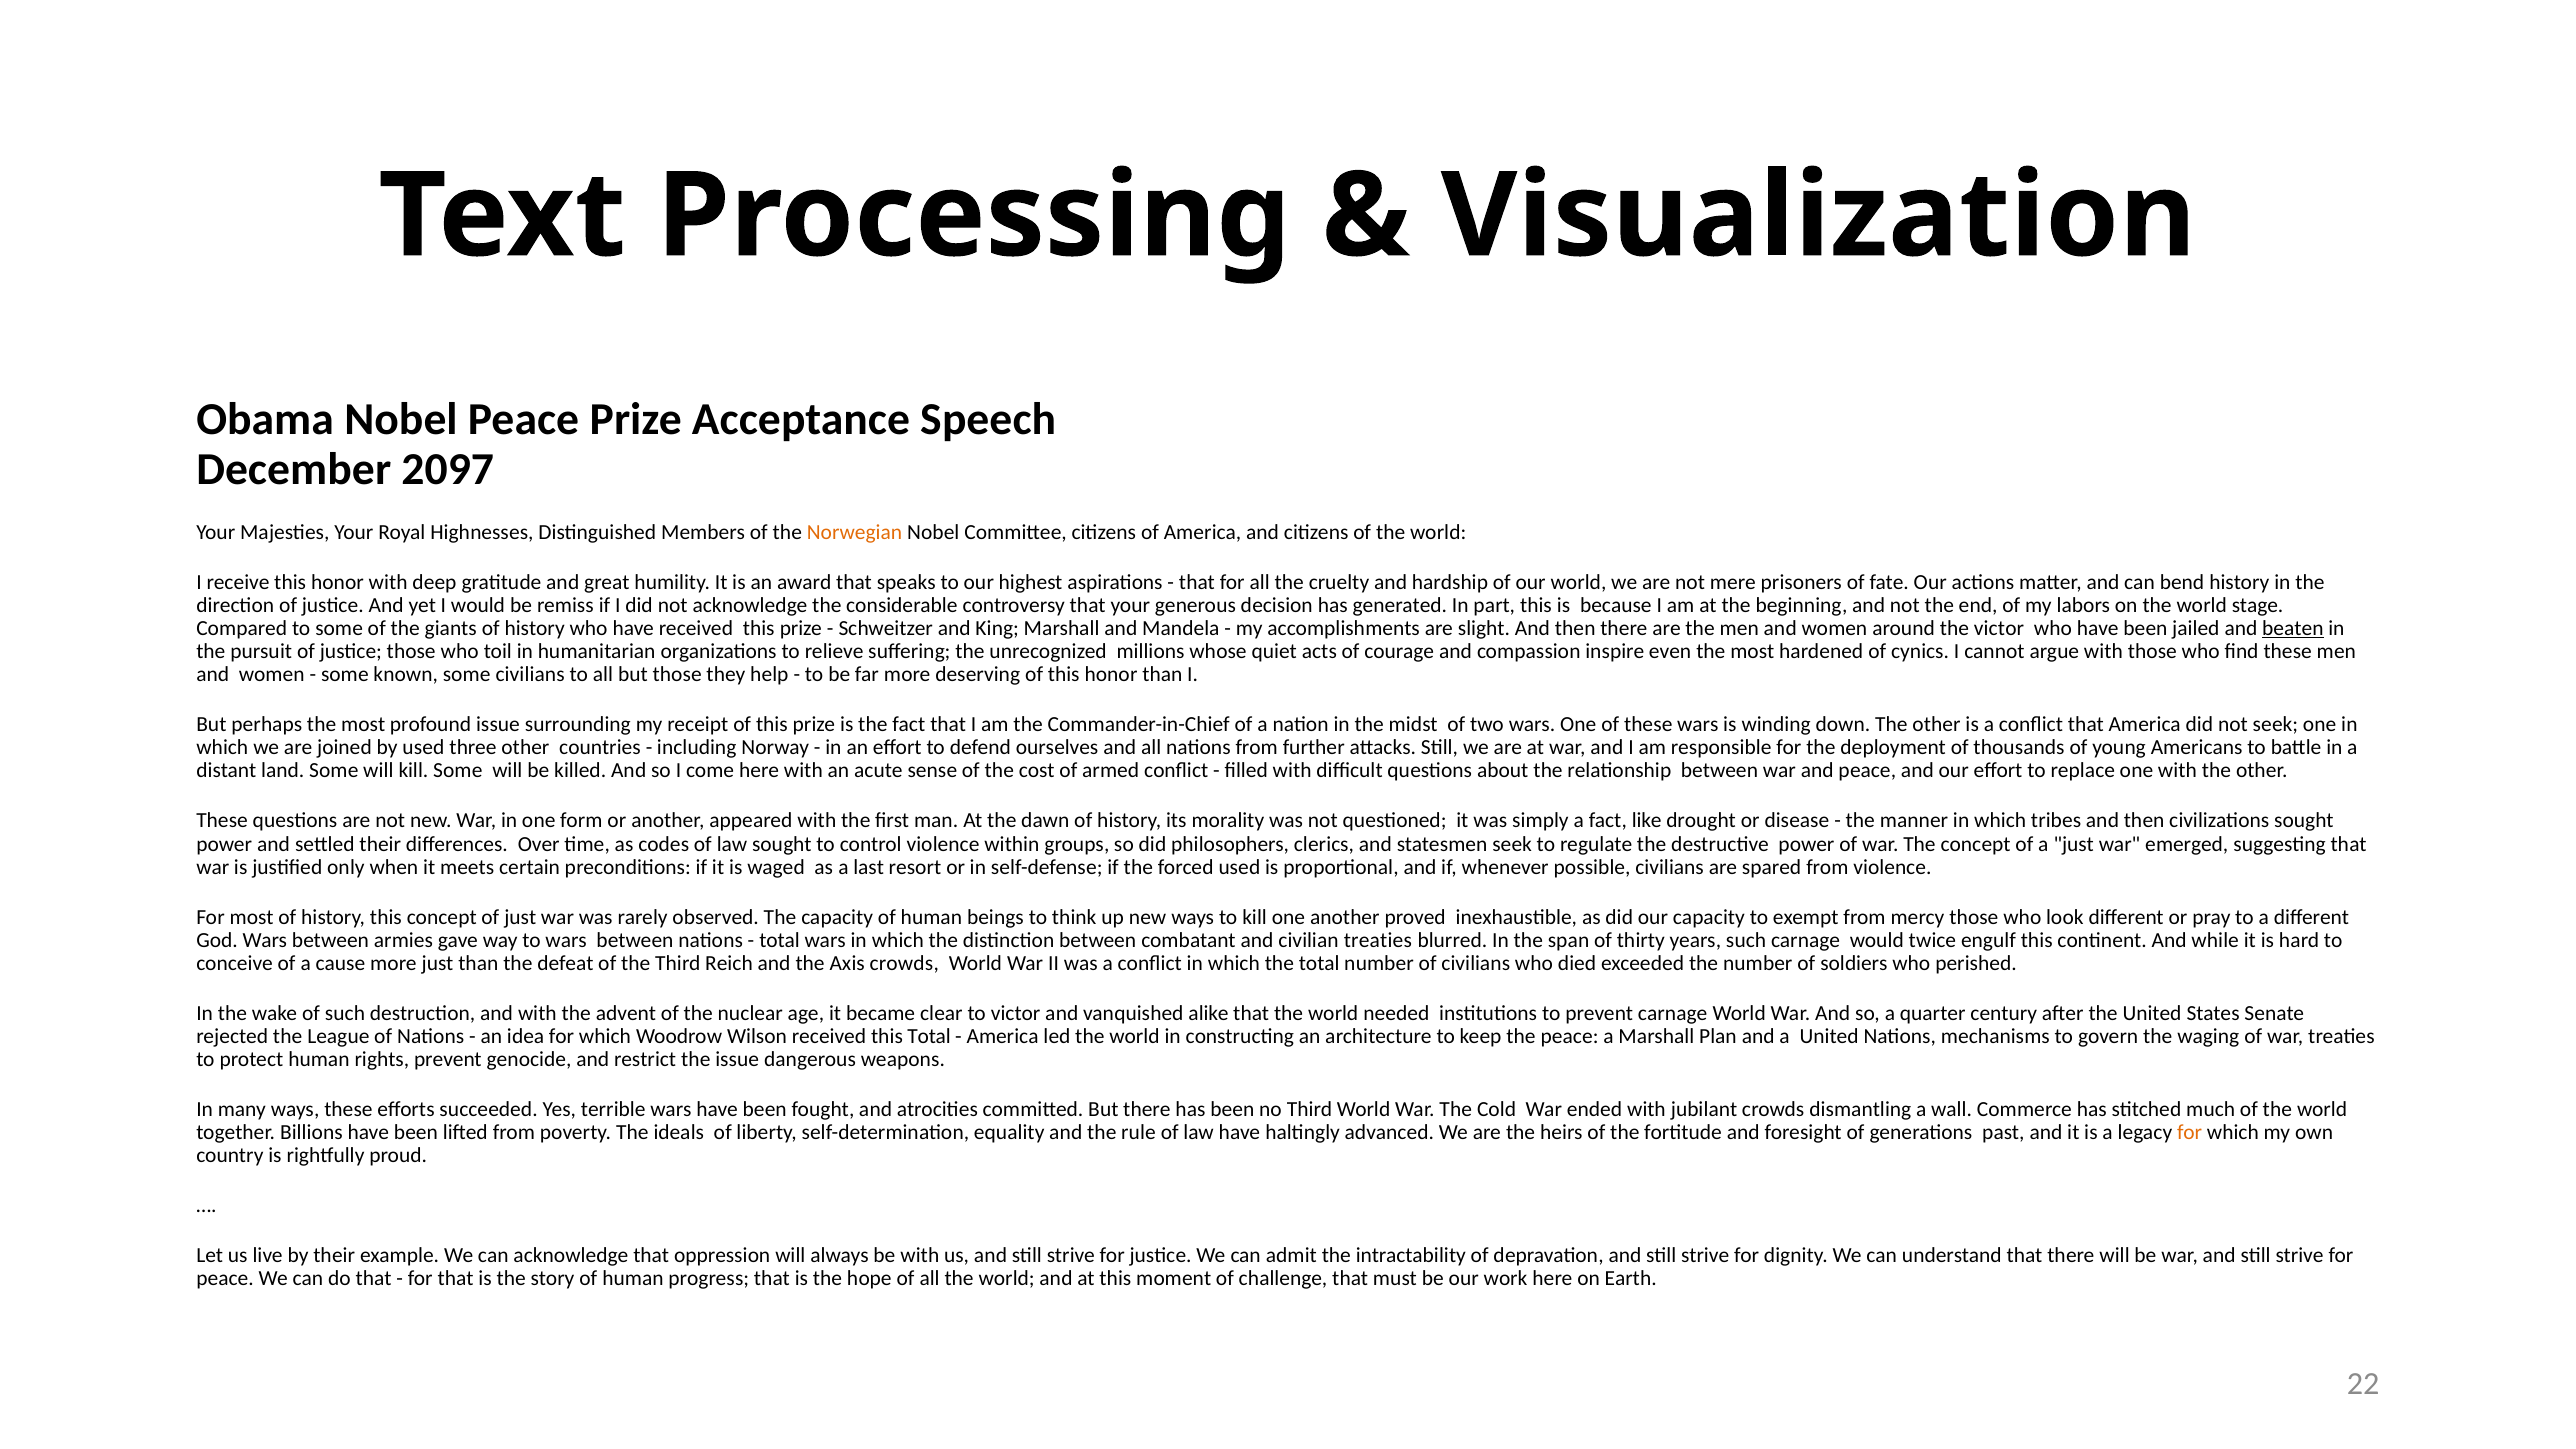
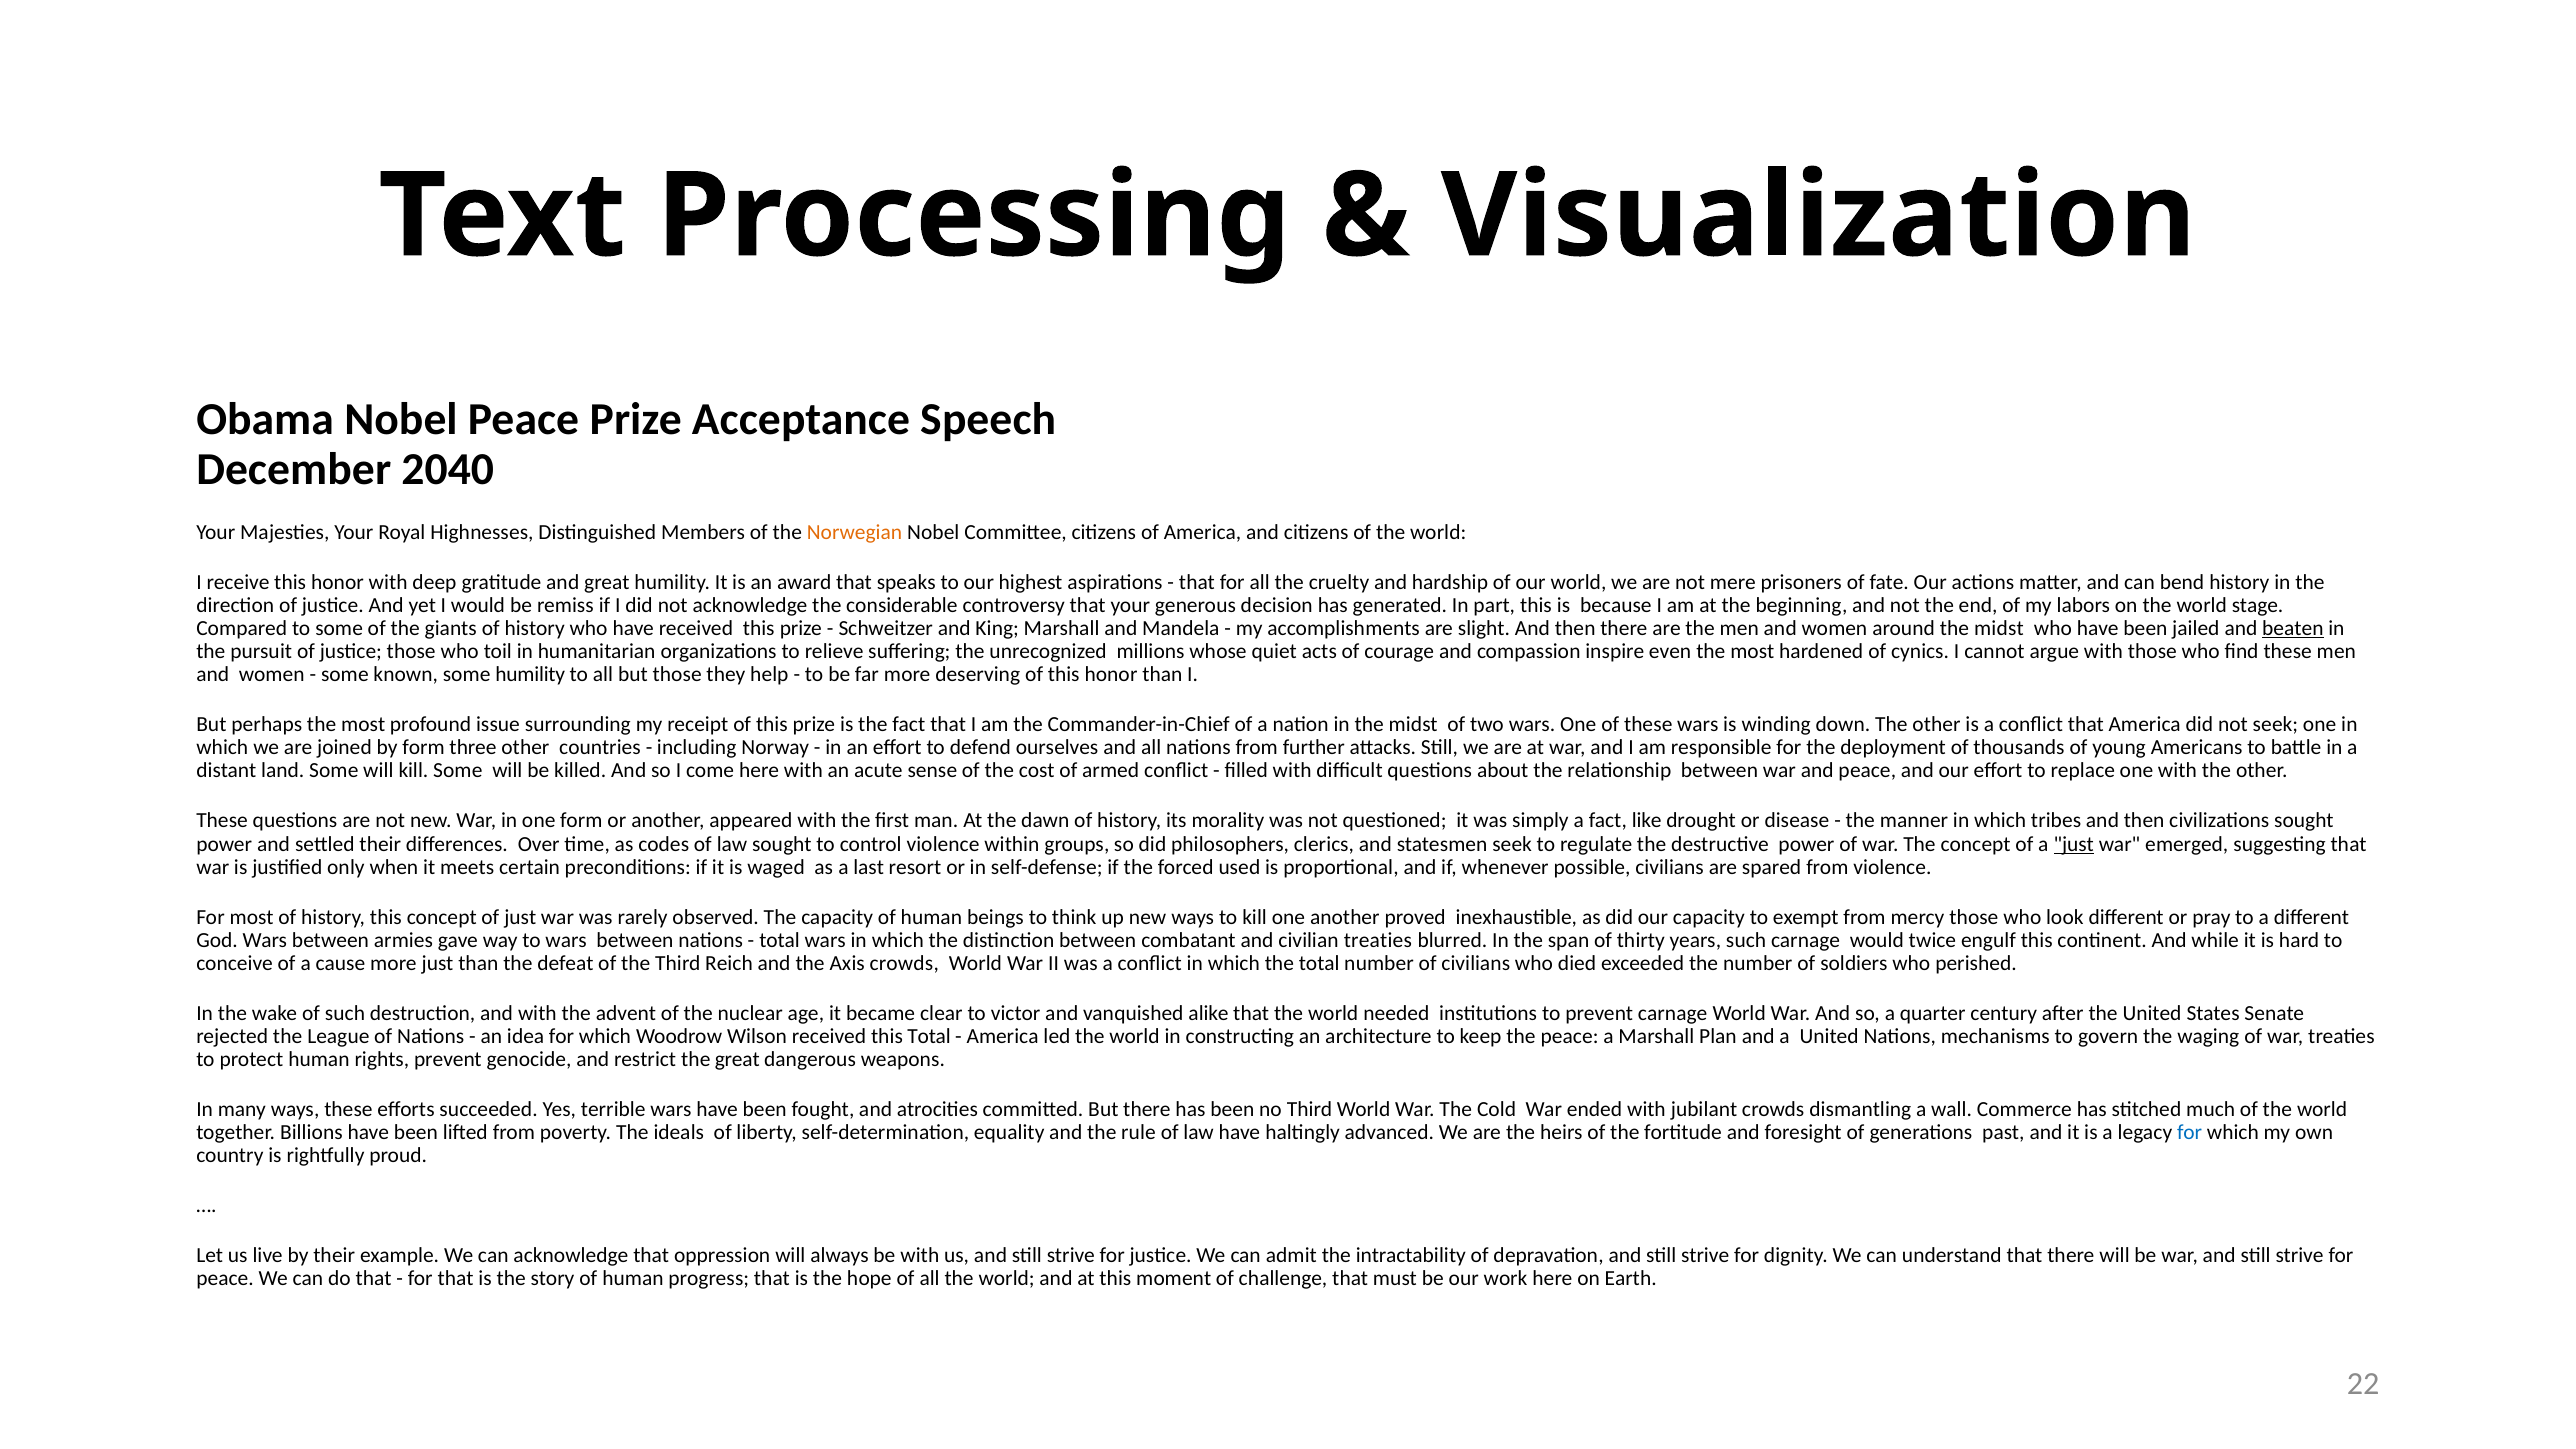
2097: 2097 -> 2040 (448, 469)
around the victor: victor -> midst (1999, 628)
some civilians: civilians -> humility (530, 675)
by used: used -> form (424, 748)
just underline: none -> present (2074, 844)
the issue: issue -> great (737, 1060)
for colour: orange -> blue (2189, 1133)
